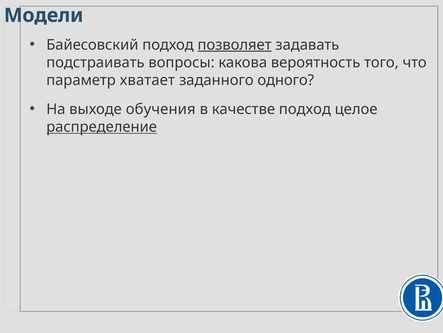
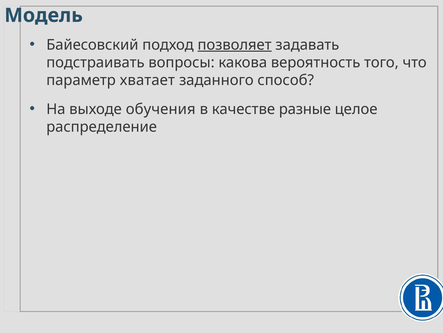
Модели: Модели -> Модель (44, 15)
одного: одного -> способ (286, 80)
качестве подход: подход -> разные (305, 109)
распределение underline: present -> none (102, 127)
